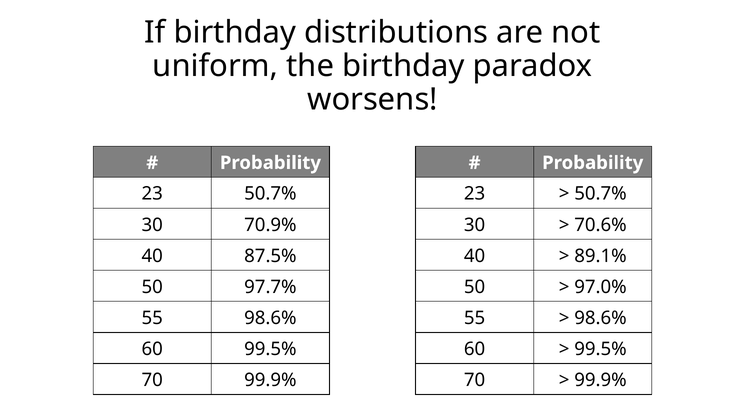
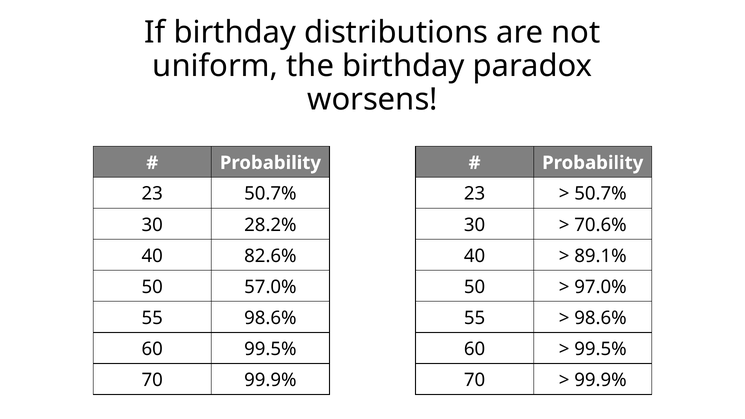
70.9%: 70.9% -> 28.2% (270, 225)
87.5%: 87.5% -> 82.6% (270, 256)
97.7%: 97.7% -> 57.0% (270, 287)
